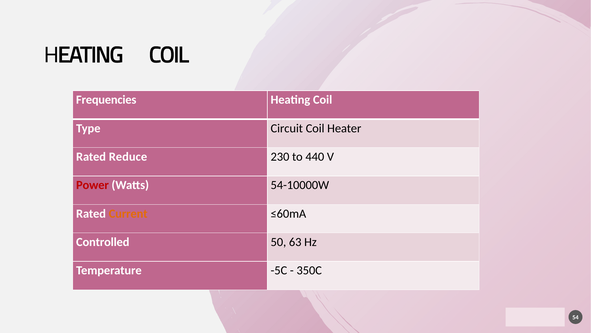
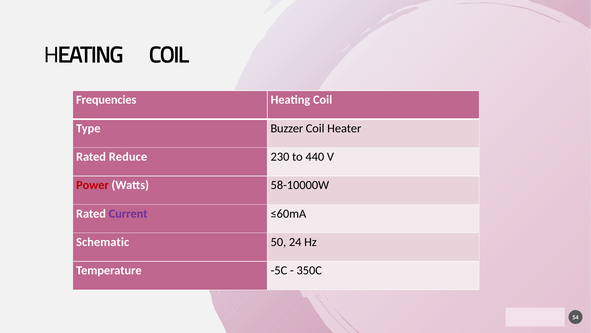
Circuit: Circuit -> Buzzer (287, 128)
54-10000W: 54-10000W -> 58-10000W (300, 185)
Current colour: orange -> purple (128, 213)
Controlled: Controlled -> Schematic (103, 242)
63: 63 -> 24 (295, 242)
